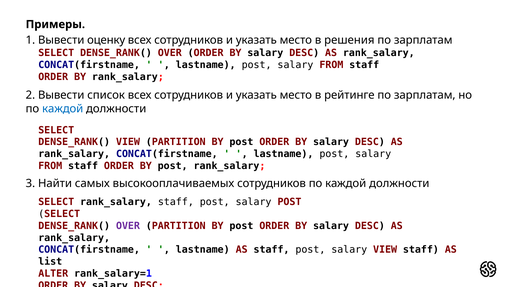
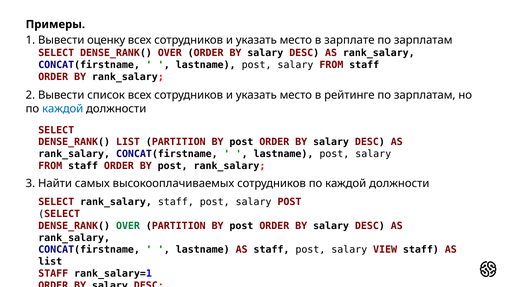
решения: решения -> зарплате (349, 40)
DENSE_RANK( VIEW: VIEW -> LIST (128, 142)
OVER colour: purple -> green (128, 226)
ALTER: ALTER -> STAFF (53, 273)
